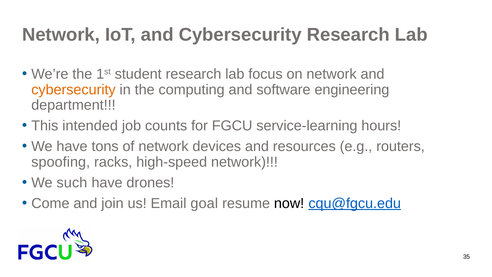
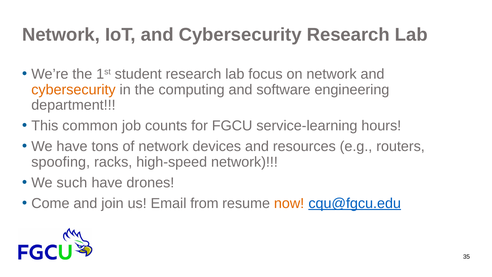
intended: intended -> common (90, 126)
goal: goal -> from (204, 203)
now colour: black -> orange (289, 203)
